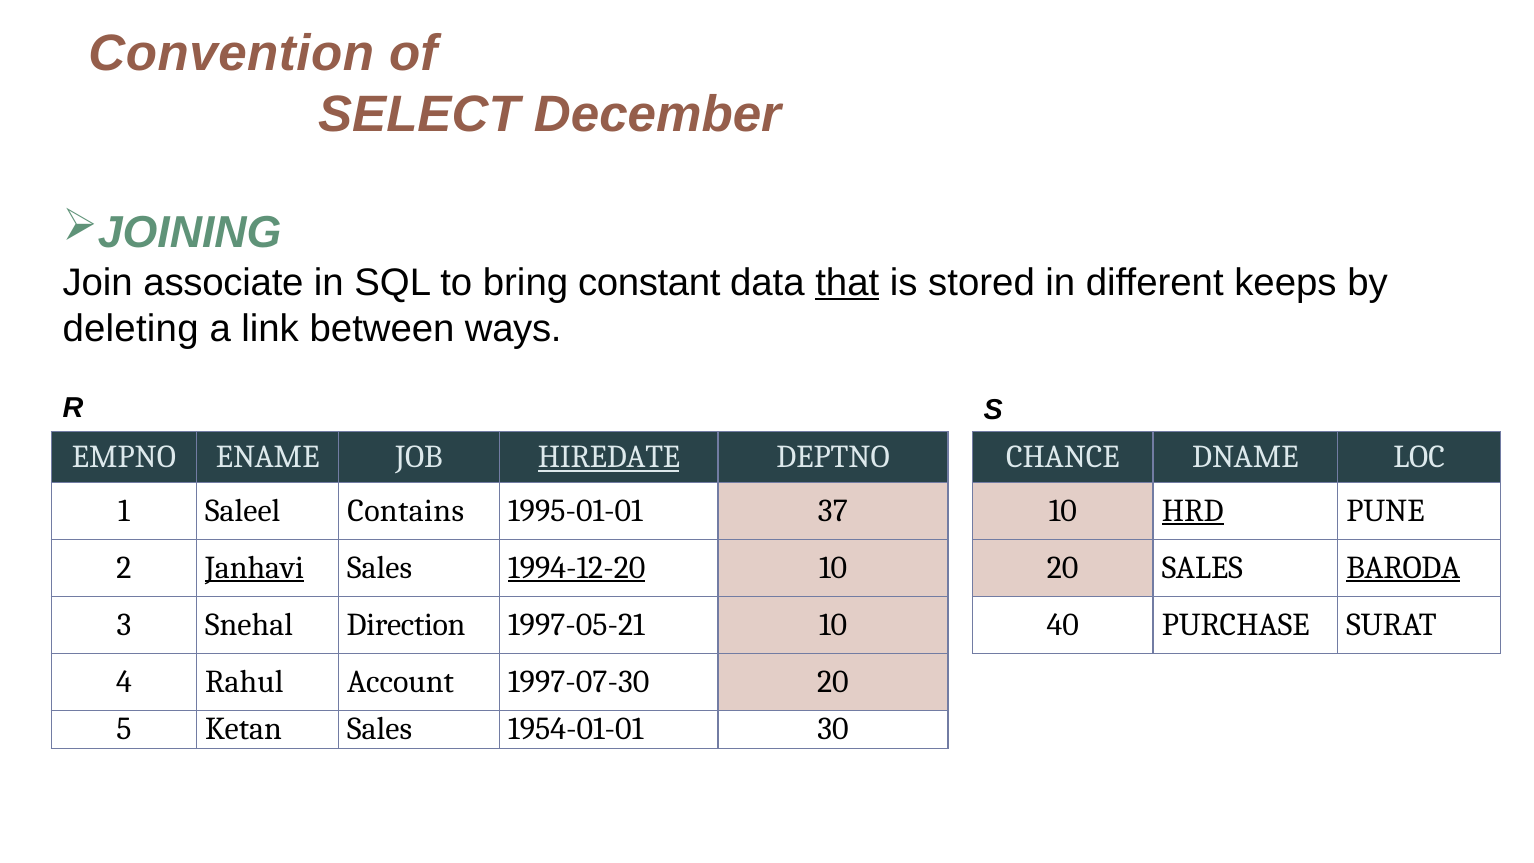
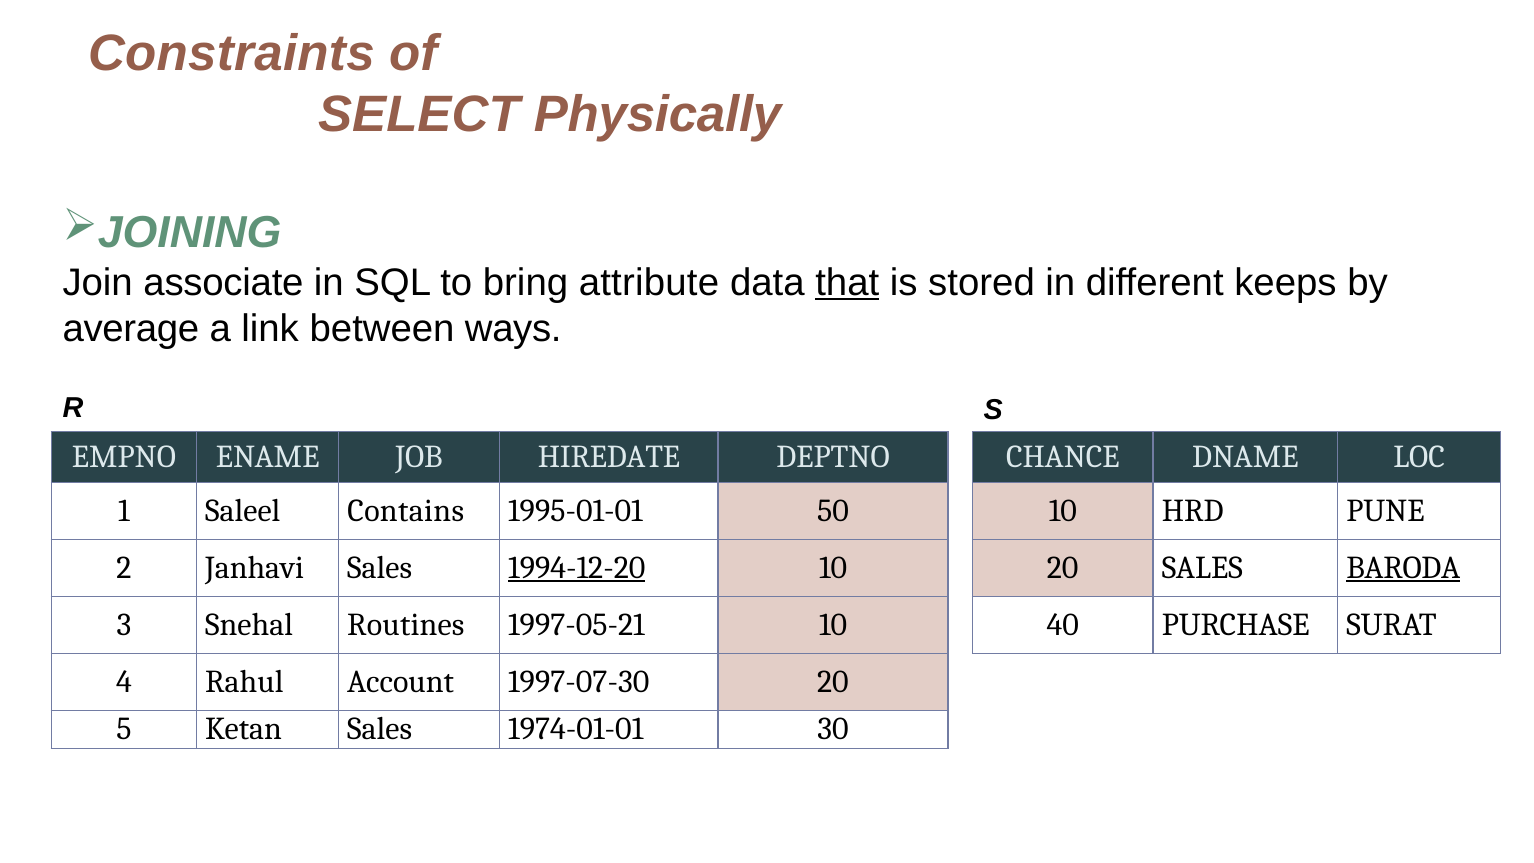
Convention: Convention -> Constraints (231, 54)
December: December -> Physically (658, 115)
constant: constant -> attribute (649, 283)
deleting: deleting -> average (131, 329)
HIREDATE underline: present -> none (609, 457)
37: 37 -> 50 (833, 511)
HRD underline: present -> none (1193, 511)
Janhavi underline: present -> none (255, 568)
Direction: Direction -> Routines (406, 625)
1954-01-01: 1954-01-01 -> 1974-01-01 (576, 729)
